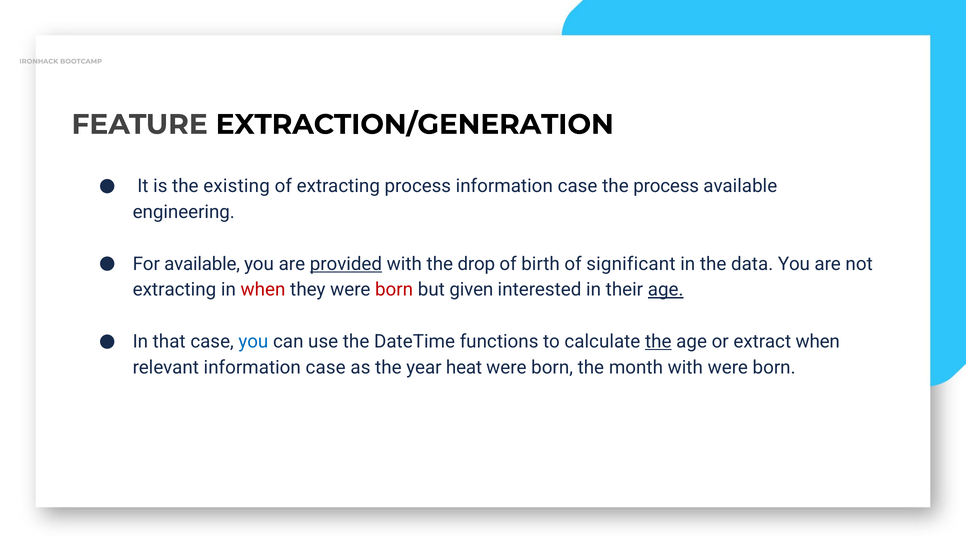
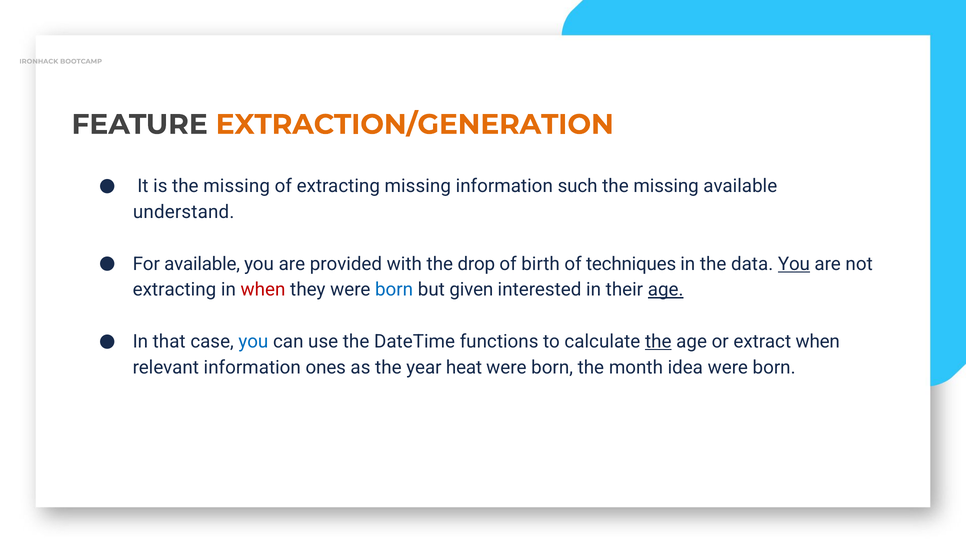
EXTRACTION/GENERATION colour: black -> orange (415, 125)
is the existing: existing -> missing (237, 186)
extracting process: process -> missing (418, 186)
case: case -> such (578, 186)
process: process -> missing (666, 186)
engineering: engineering -> understand (184, 212)
provided underline: present -> none (346, 264)
significant: significant -> techniques (631, 264)
You underline: none -> present (794, 264)
born colour: red -> blue (394, 290)
relevant information case: case -> ones (326, 368)
month with: with -> idea (685, 368)
